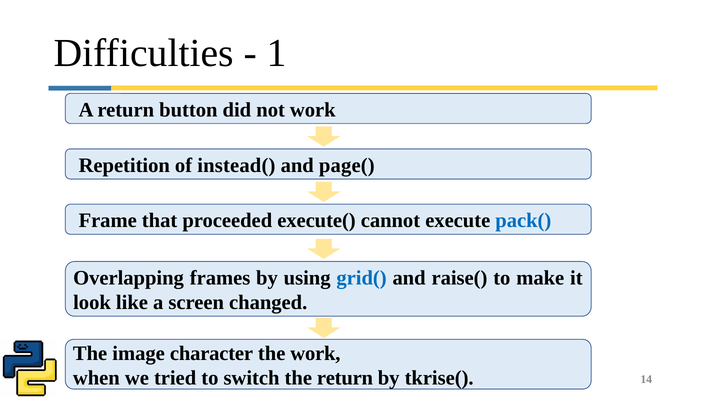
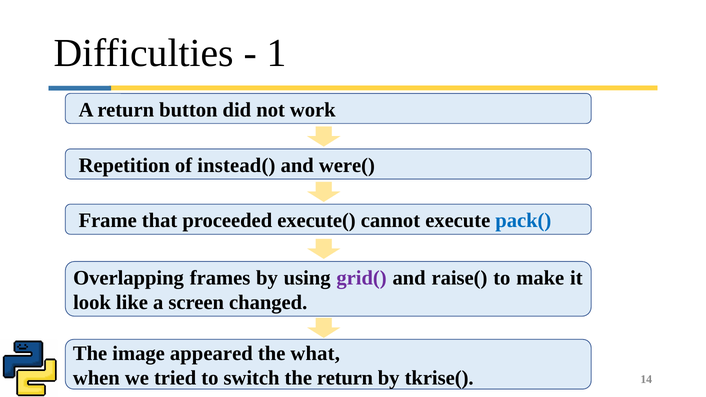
page(: page( -> were( (347, 165)
grid( colour: blue -> purple (362, 278)
character: character -> appeared (211, 353)
the work: work -> what (315, 353)
